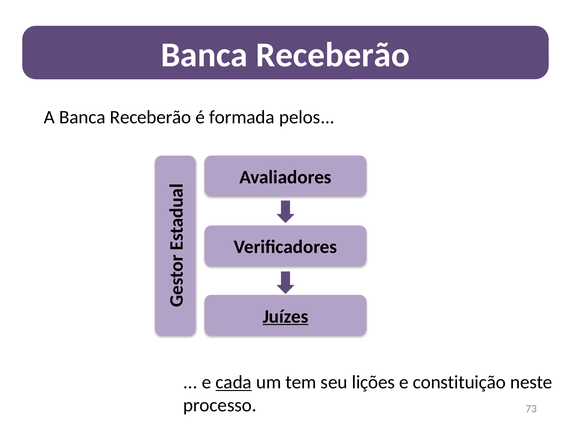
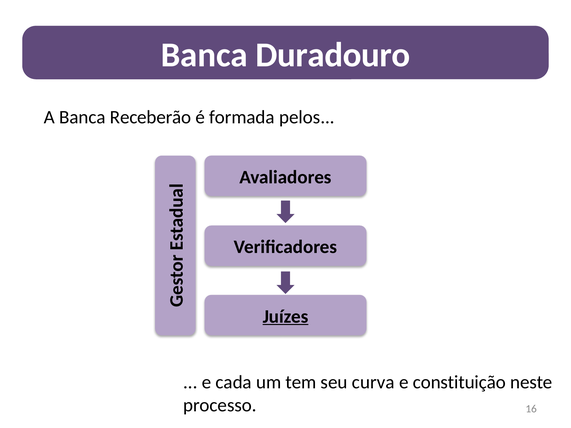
Receberão: Receberão -> Duradouro (333, 55)
cada underline: present -> none (234, 383)
lições: lições -> curva (373, 383)
73: 73 -> 16 (531, 409)
